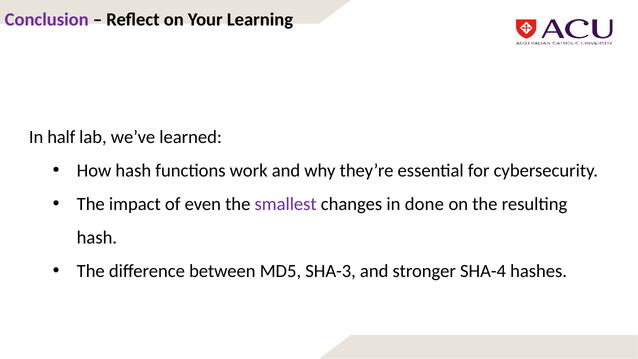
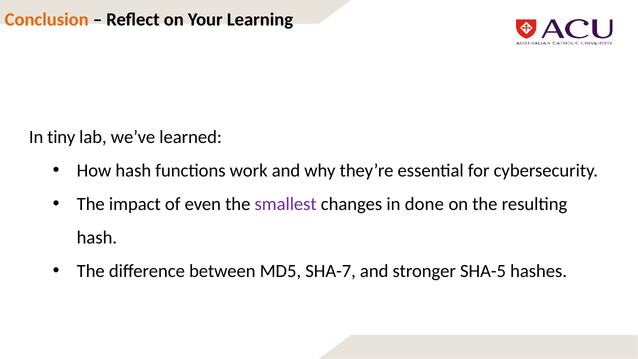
Conclusion colour: purple -> orange (47, 19)
half: half -> tiny (61, 137)
SHA-3: SHA-3 -> SHA-7 (331, 271)
SHA-4: SHA-4 -> SHA-5 (483, 271)
